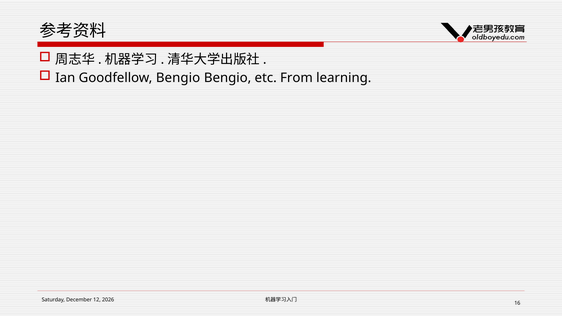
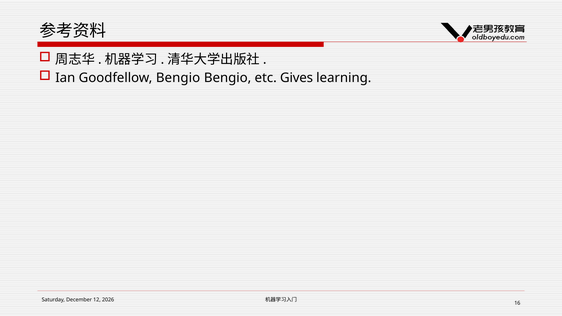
From: From -> Gives (297, 78)
